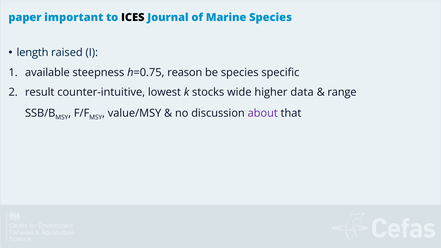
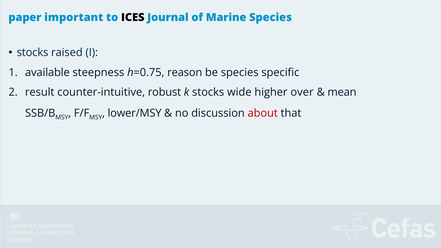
length: length -> stocks (33, 53)
lowest: lowest -> robust (164, 92)
data: data -> over (302, 92)
range: range -> mean (342, 92)
value/MSY: value/MSY -> lower/MSY (135, 113)
about colour: purple -> red (263, 113)
